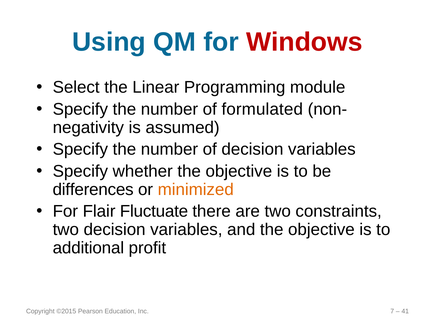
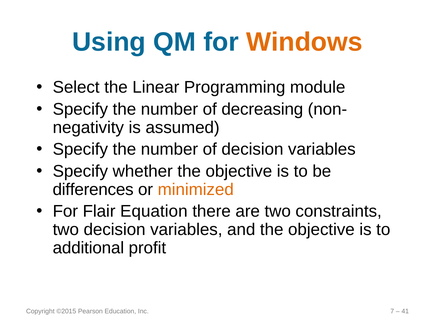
Windows colour: red -> orange (304, 42)
formulated: formulated -> decreasing (262, 109)
Fluctuate: Fluctuate -> Equation (154, 212)
